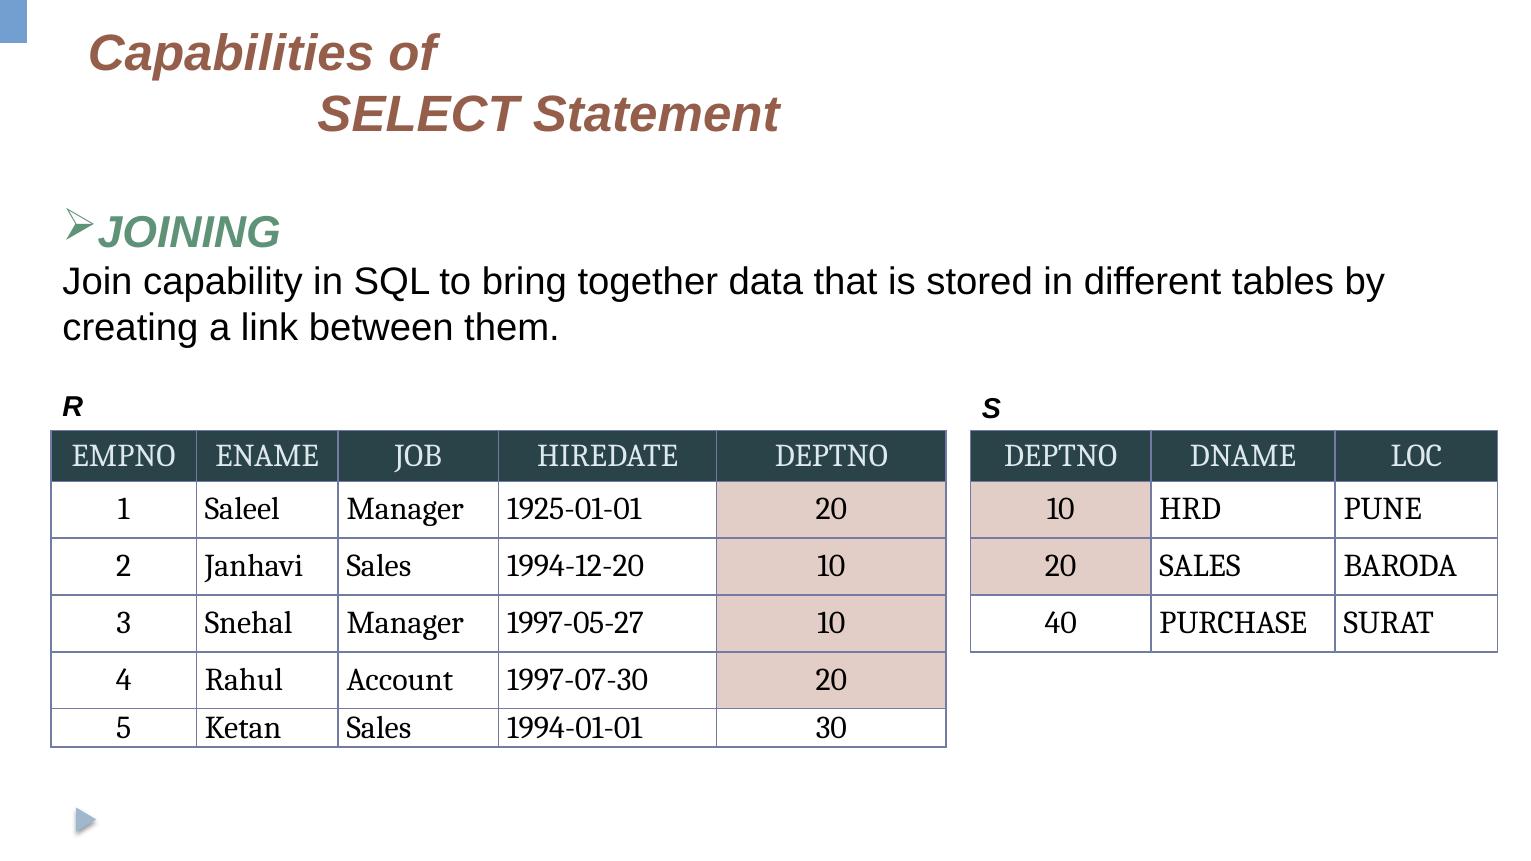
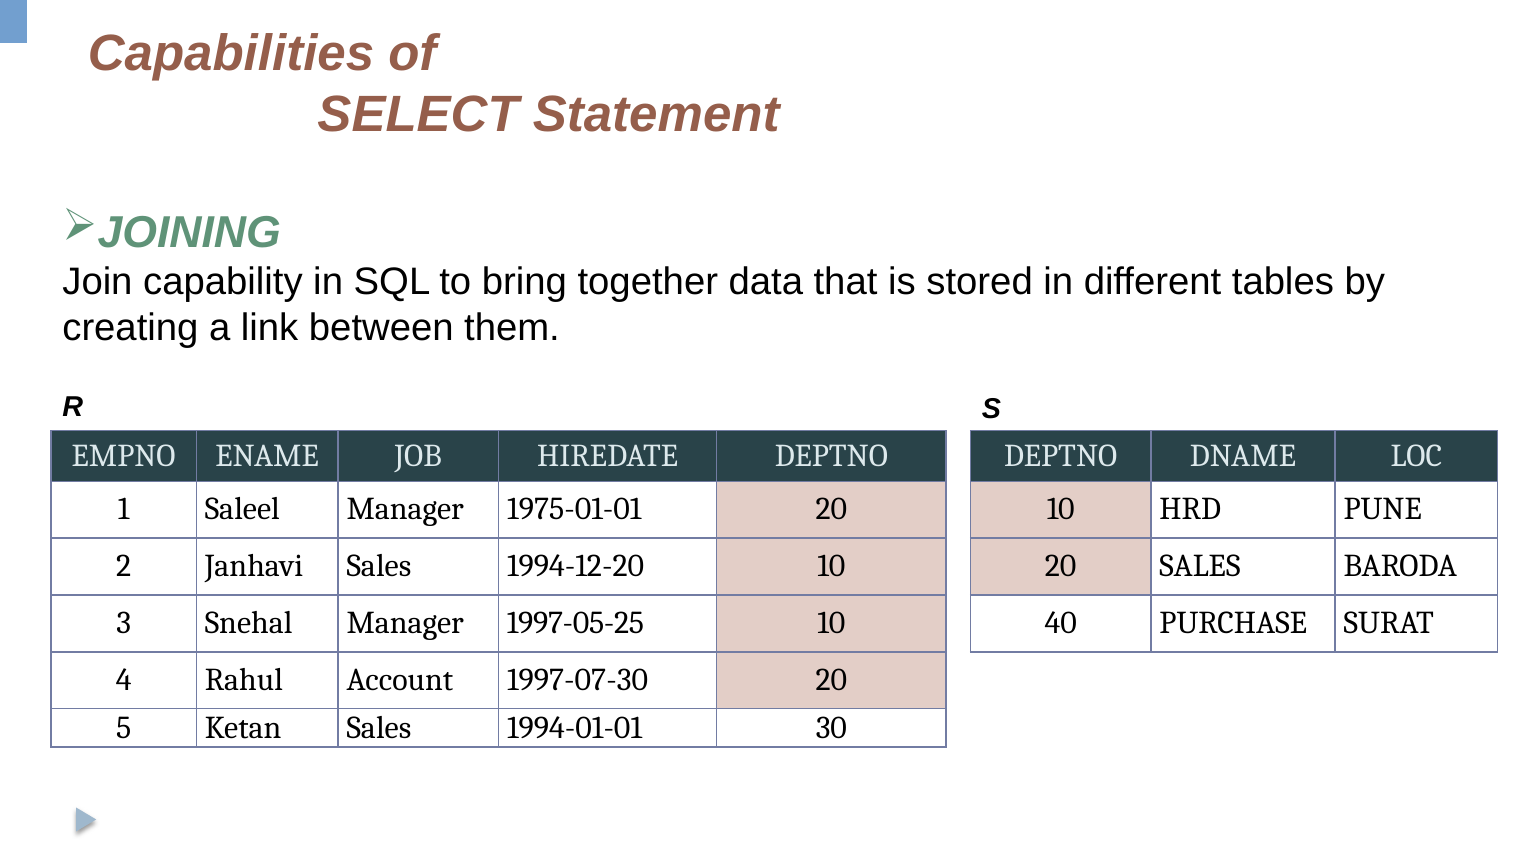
1925-01-01: 1925-01-01 -> 1975-01-01 (574, 510)
1997-05-27: 1997-05-27 -> 1997-05-25 (575, 623)
